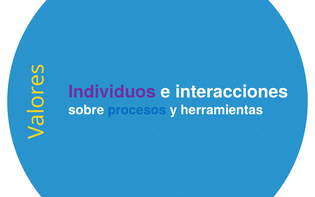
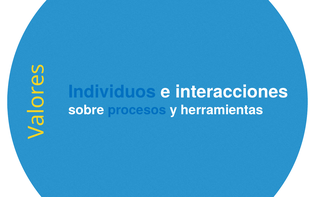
Individuos colour: purple -> blue (112, 92)
